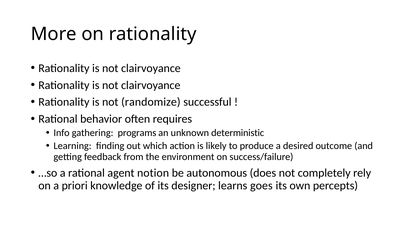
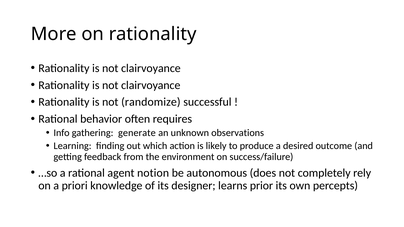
programs: programs -> generate (137, 133)
deterministic: deterministic -> observations (238, 133)
goes: goes -> prior (261, 186)
